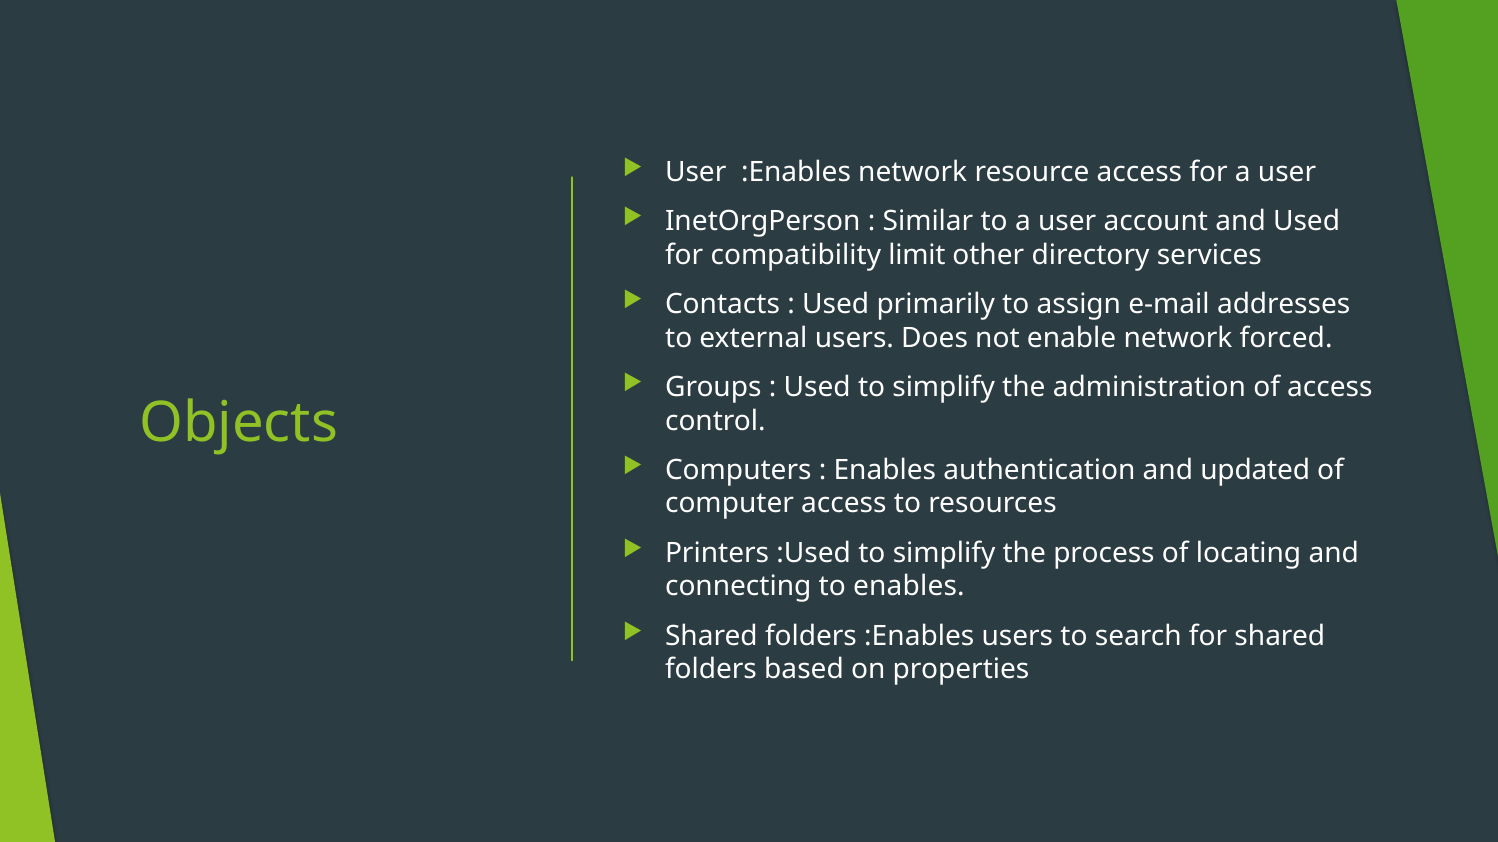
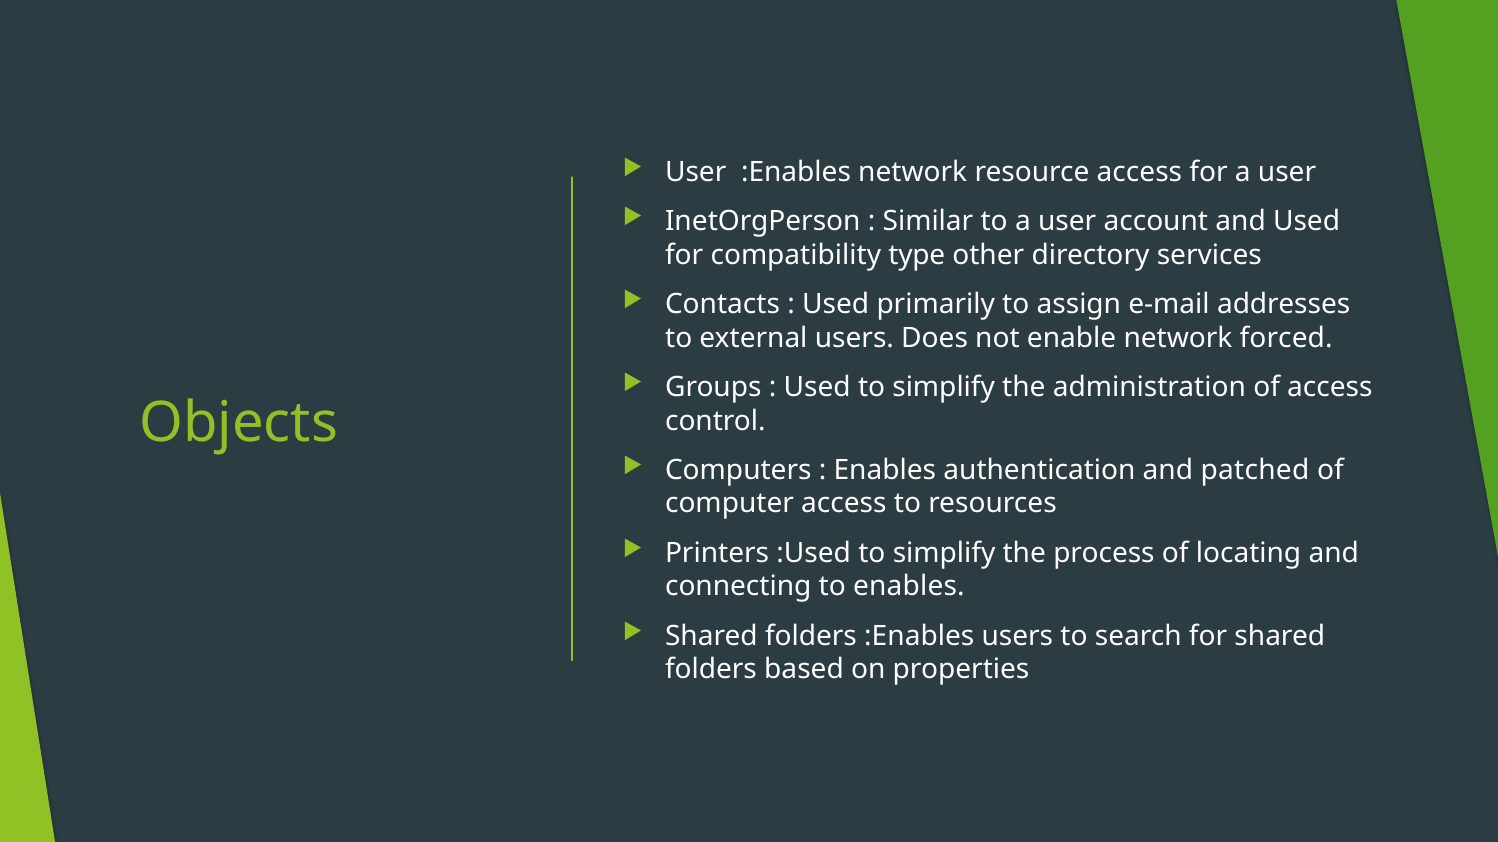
limit: limit -> type (917, 255)
updated: updated -> patched (1255, 470)
